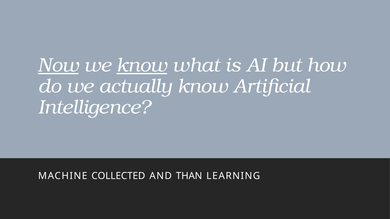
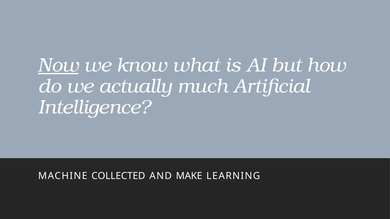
know underline: present -> none (142, 65)
actually know: know -> much (203, 86)
THAN: THAN -> MAKE (189, 176)
